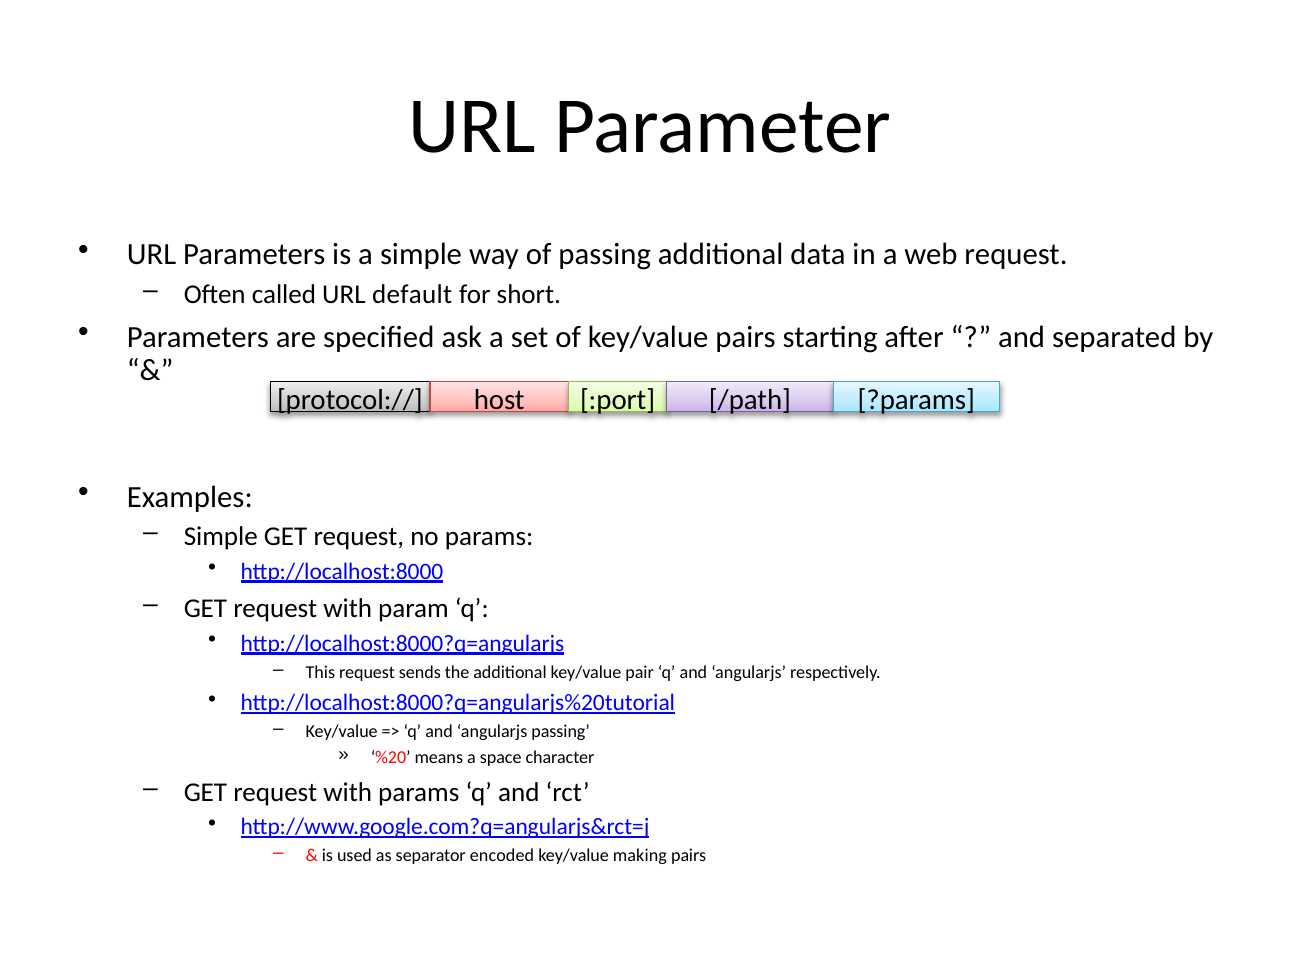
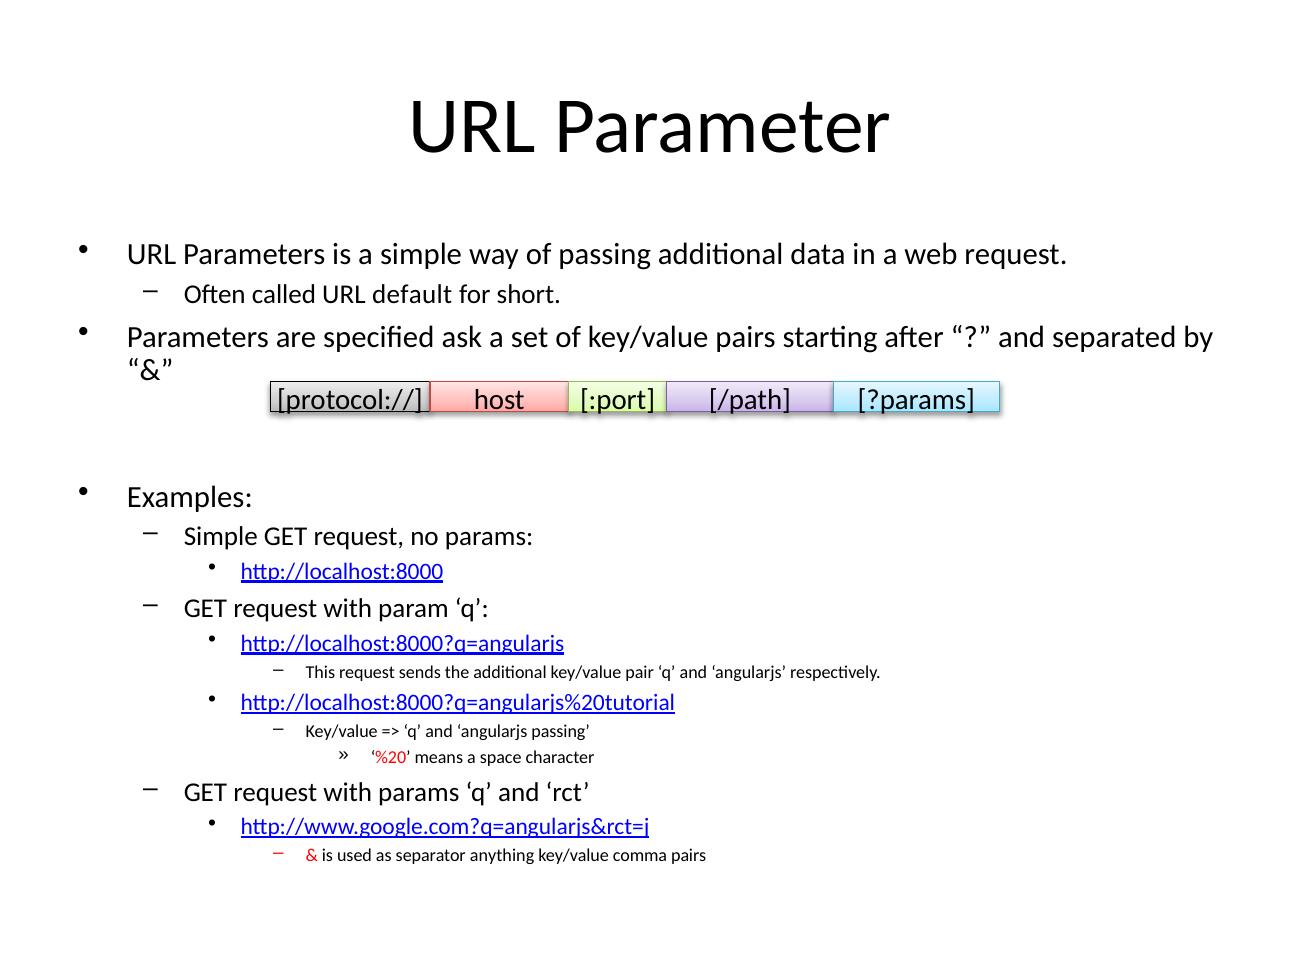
encoded: encoded -> anything (502, 856)
making: making -> comma (640, 856)
